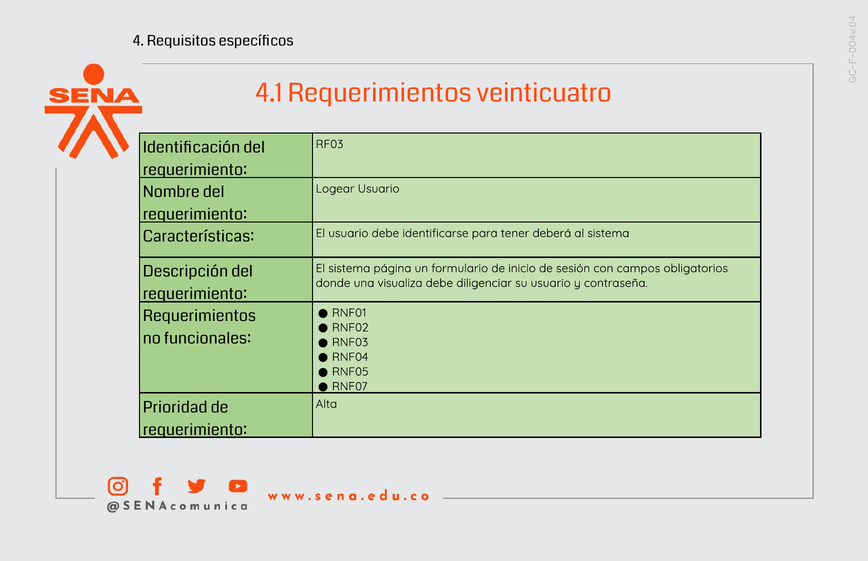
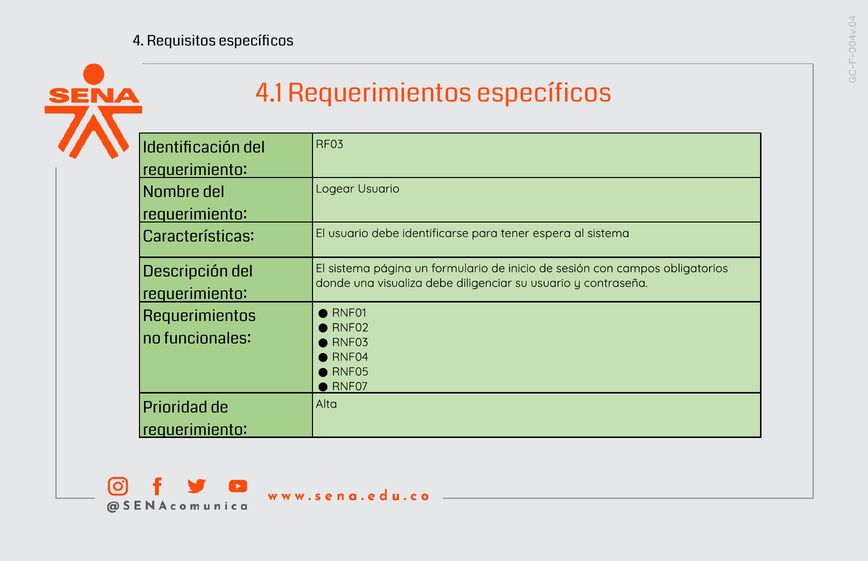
Requerimientos veinticuatro: veinticuatro -> específicos (544, 93)
deberá: deberá -> espera (552, 233)
